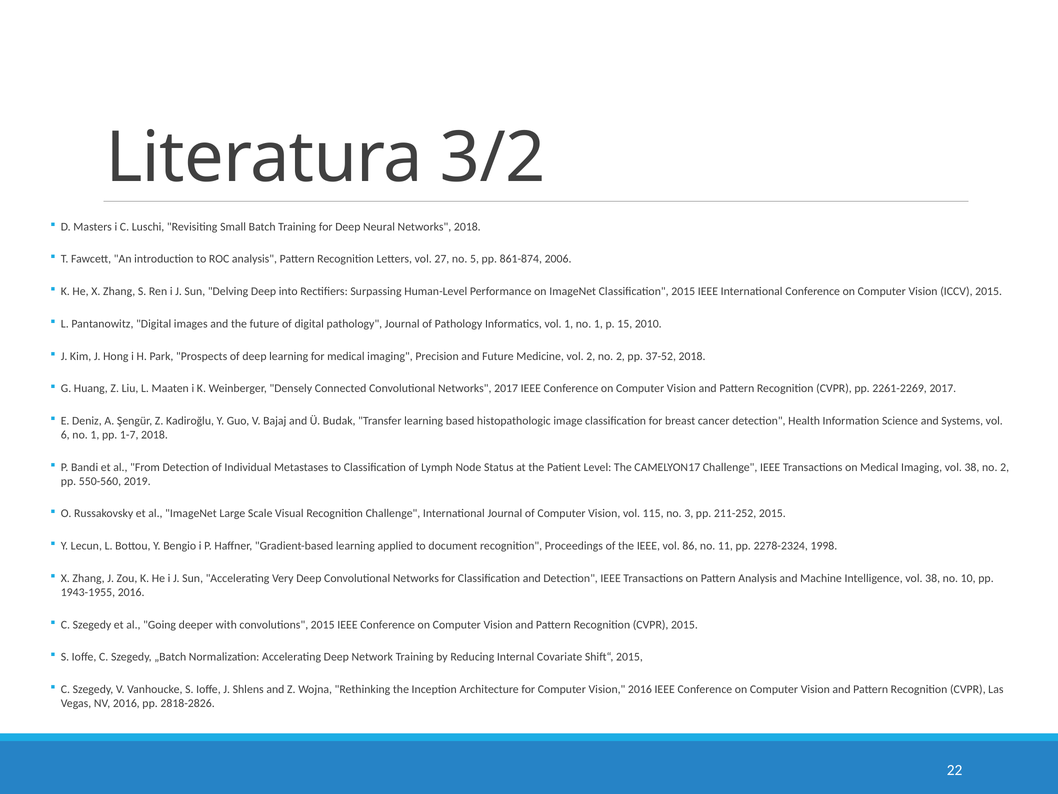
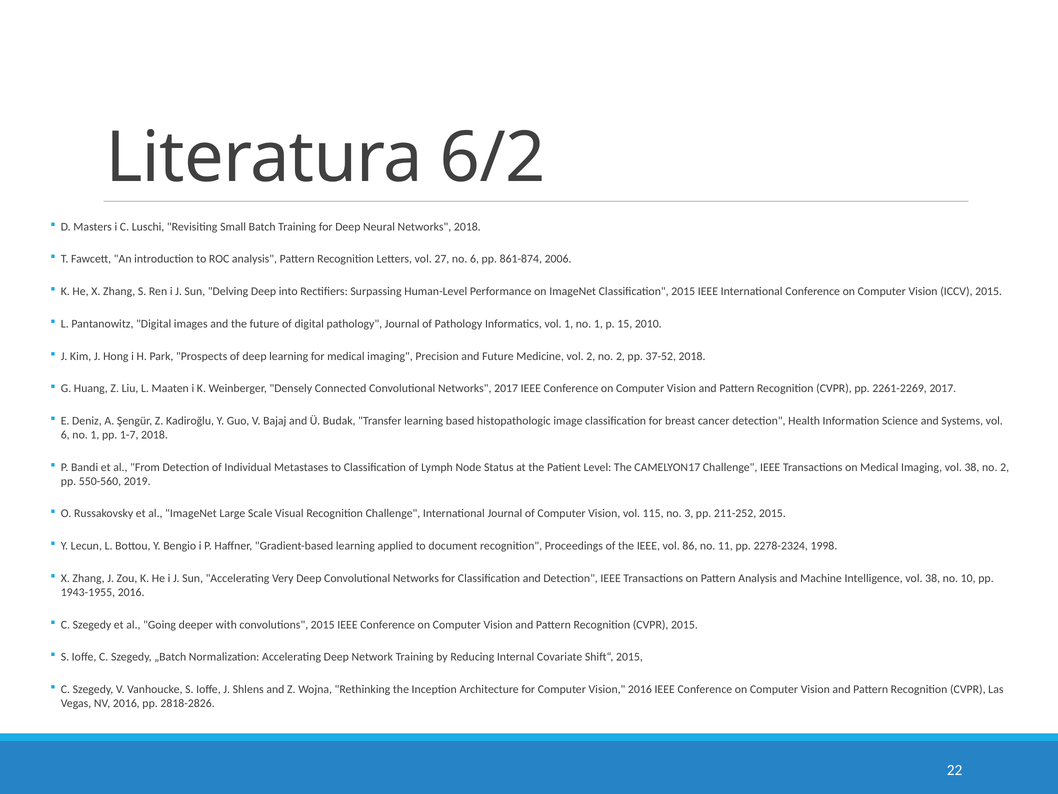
3/2: 3/2 -> 6/2 (493, 158)
no 5: 5 -> 6 (475, 259)
